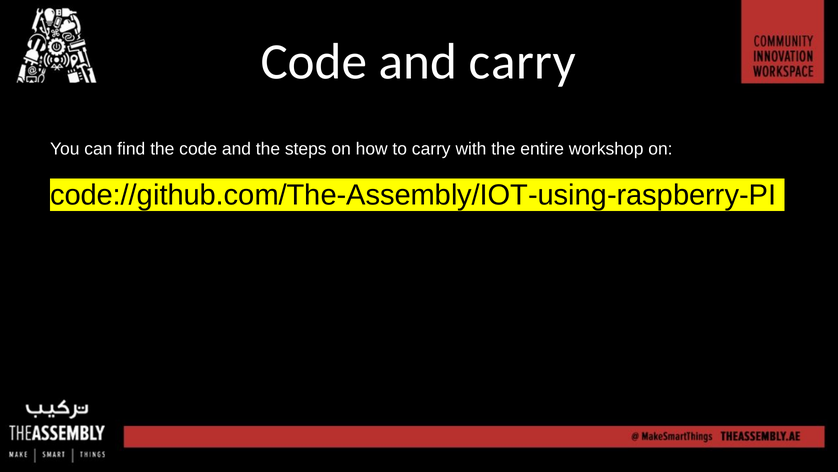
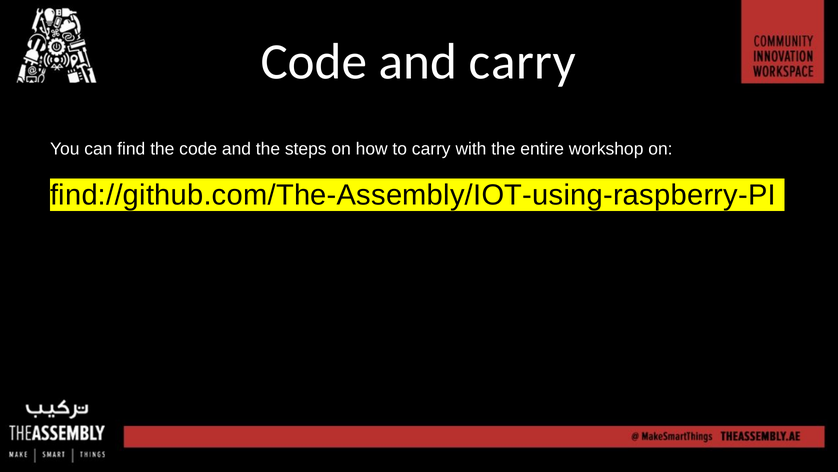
code://github.com/The-Assembly/IOT-using-raspberry-PI: code://github.com/The-Assembly/IOT-using-raspberry-PI -> find://github.com/The-Assembly/IOT-using-raspberry-PI (413, 195)
